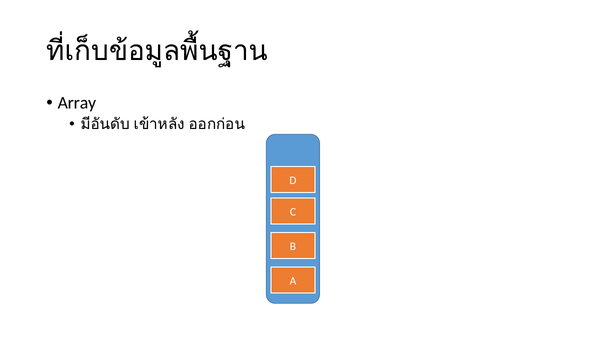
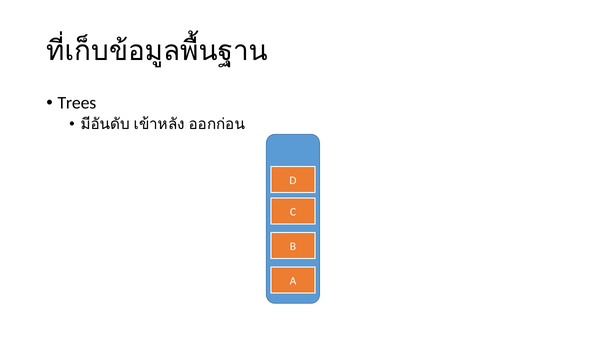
Array: Array -> Trees (77, 103)
